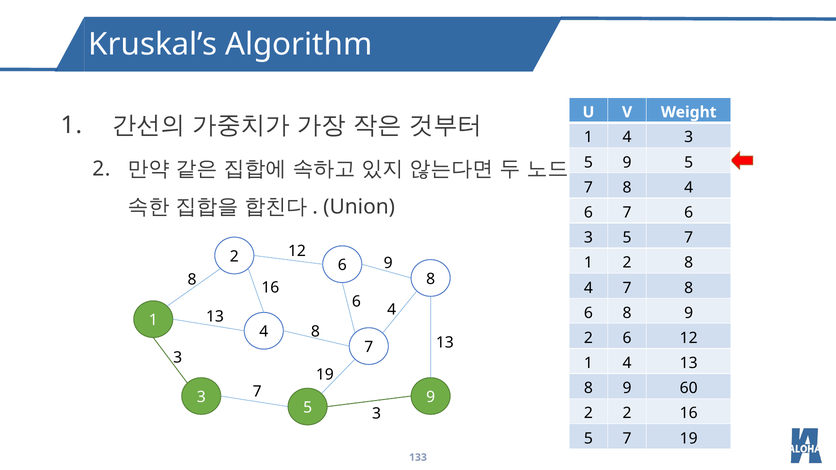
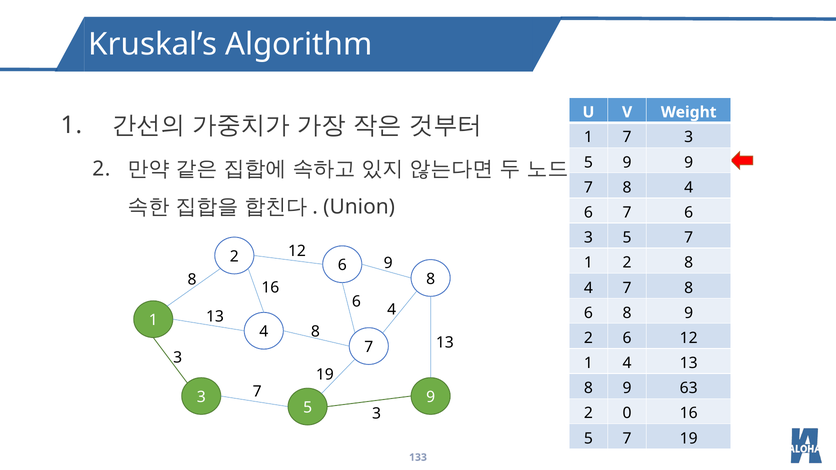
4: 4 -> 7 (627, 137)
9 5: 5 -> 9 (689, 162)
60: 60 -> 63 (689, 388)
2 2: 2 -> 0 (627, 414)
